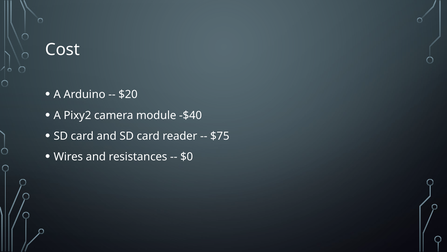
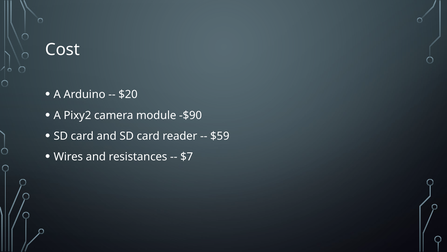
-$40: -$40 -> -$90 (191, 115)
$75: $75 -> $59 (220, 136)
$0: $0 -> $7 (187, 157)
